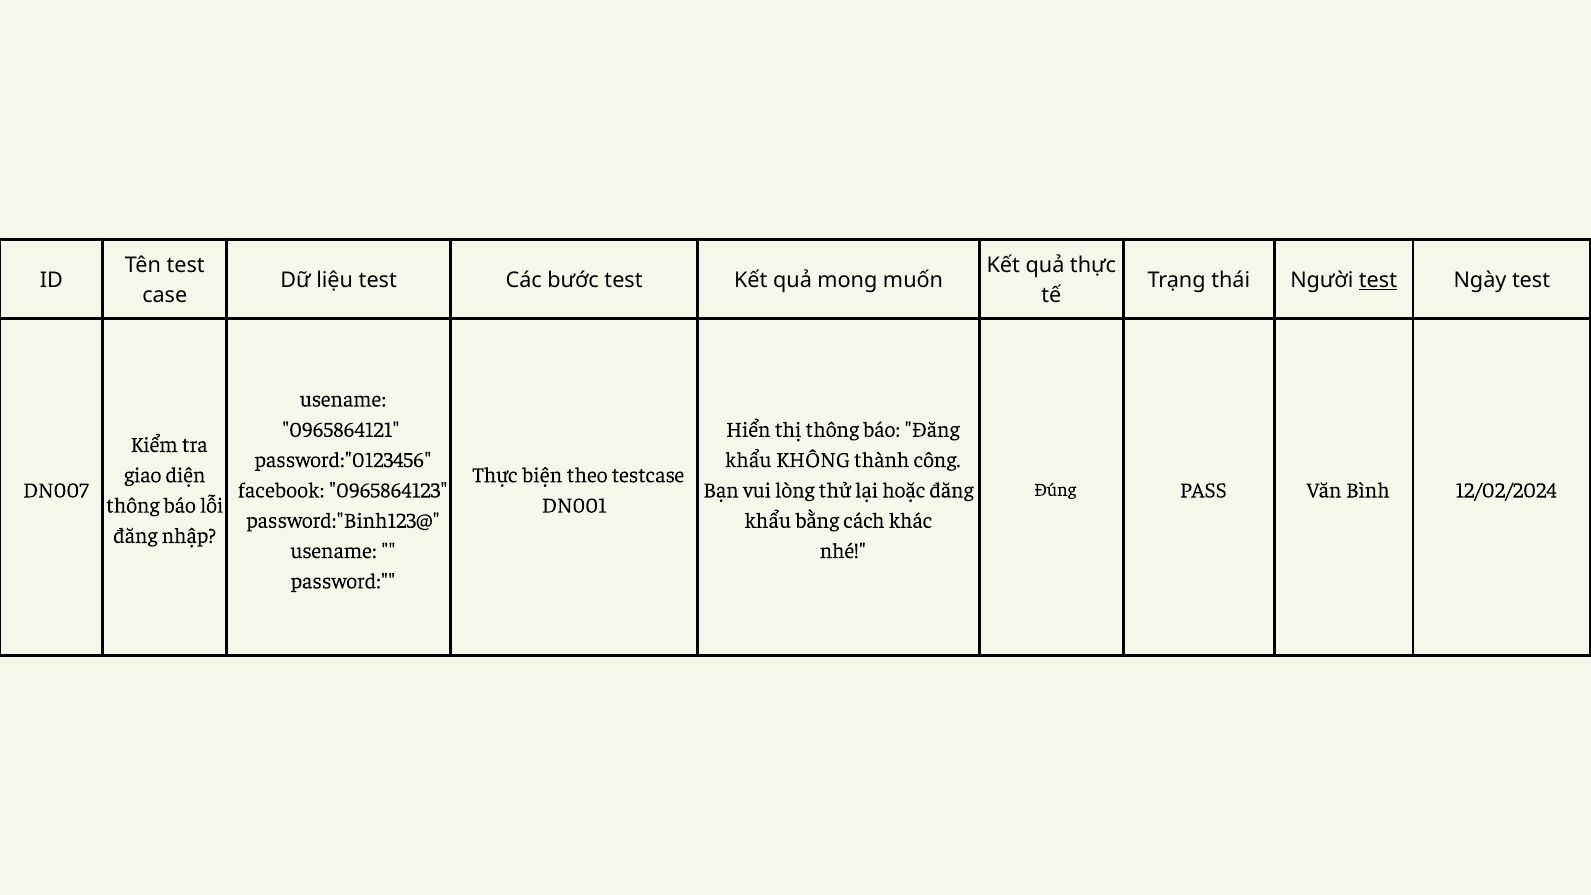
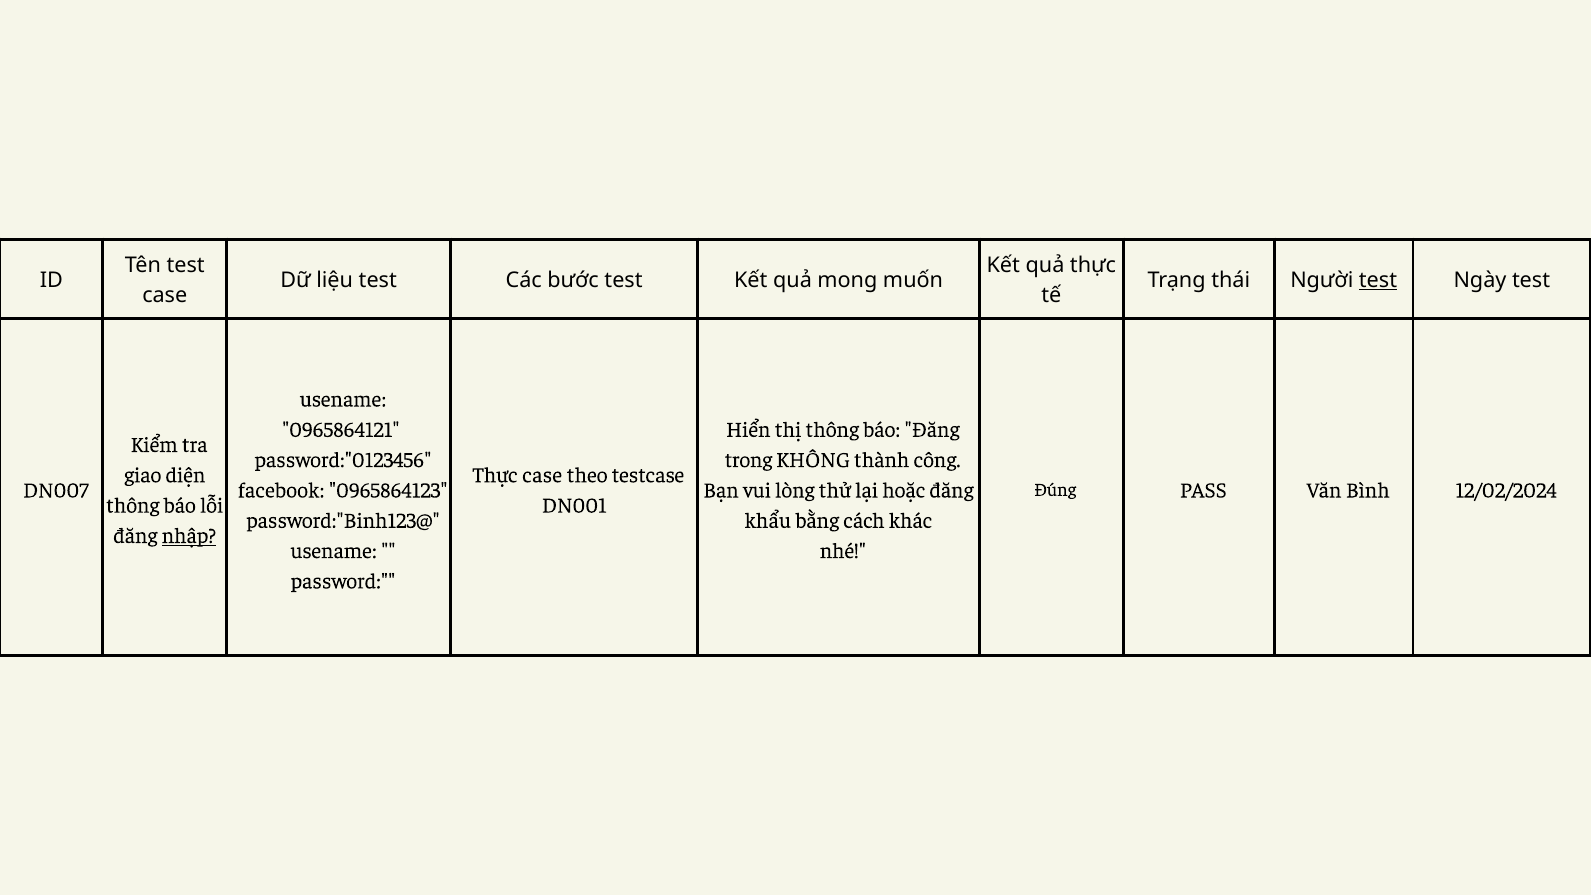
khẩu: khẩu -> trong (749, 460)
Thực biện: biện -> case (542, 475)
nhập underline: none -> present (189, 536)
